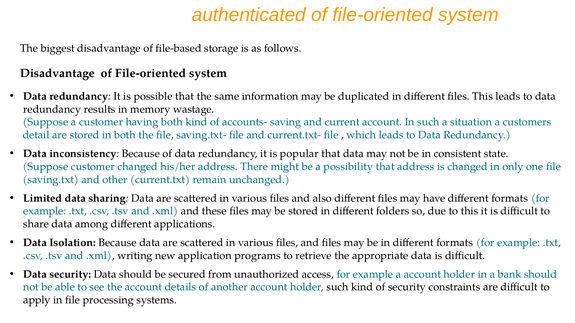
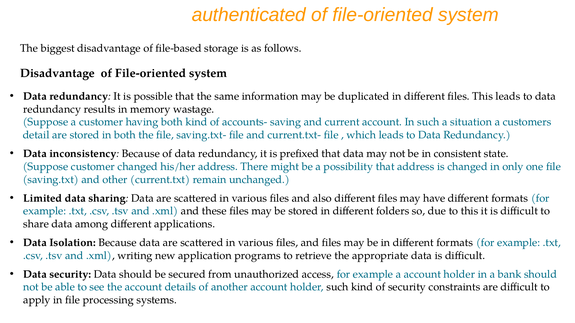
popular: popular -> prefixed (299, 154)
